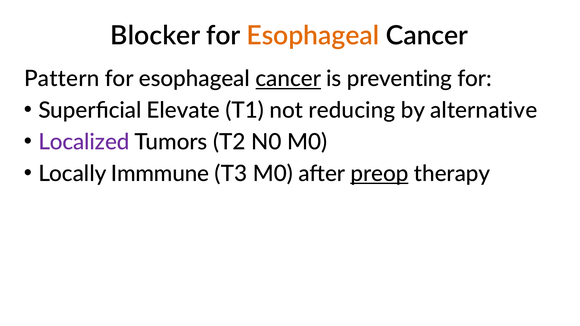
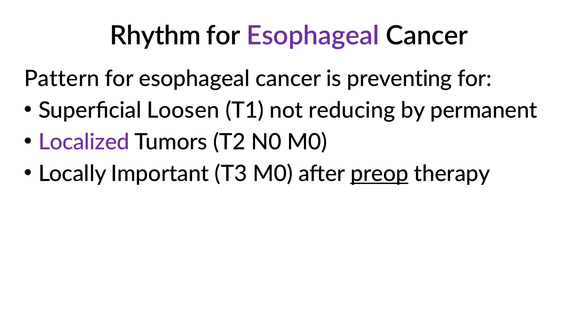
Blocker: Blocker -> Rhythm (155, 36)
Esophageal colour: orange -> purple (313, 36)
cancer underline: present -> none (288, 79)
Elevate: Elevate -> Loosen (183, 111)
alternative: alternative -> permanent (484, 111)
Immmune: Immmune -> Important (160, 174)
